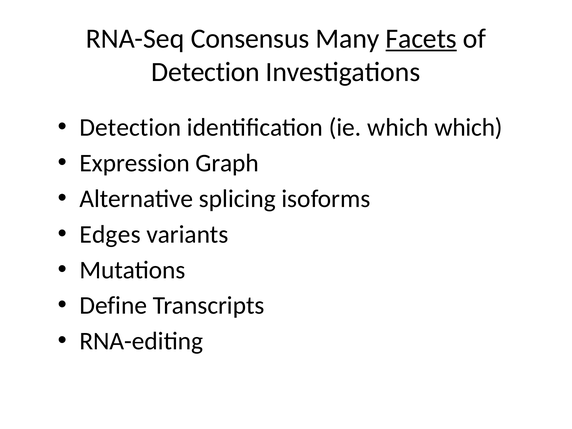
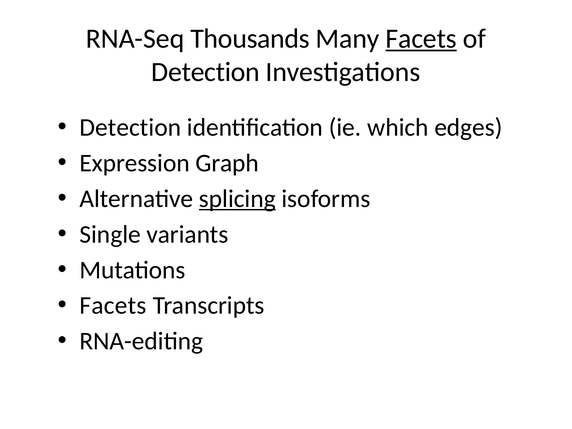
Consensus: Consensus -> Thousands (250, 39)
which which: which -> edges (468, 128)
splicing underline: none -> present (237, 199)
Edges: Edges -> Single (110, 234)
Define: Define -> Facets (113, 306)
